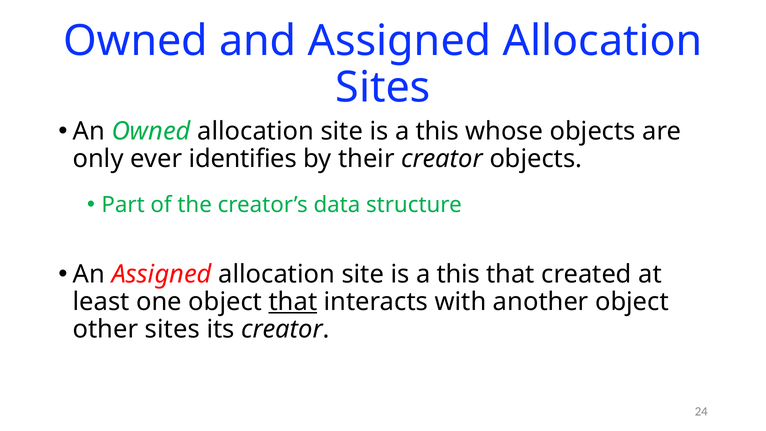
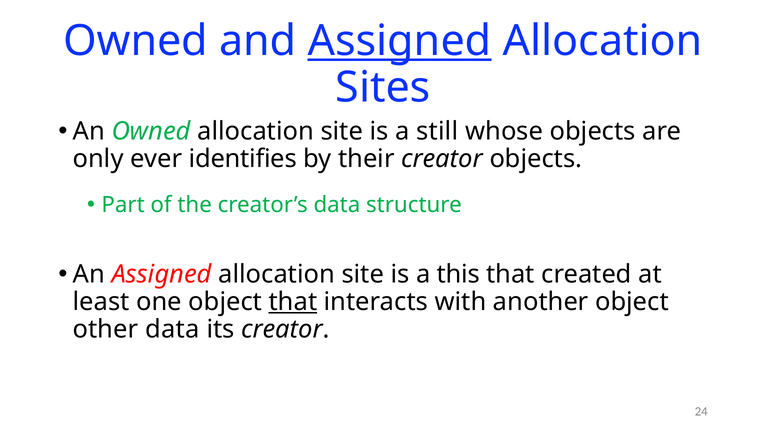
Assigned underline: none -> present (399, 41)
this: this -> still (437, 131)
other sites: sites -> data (172, 329)
